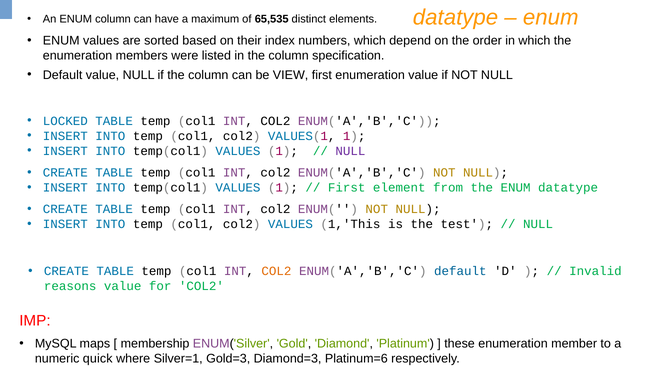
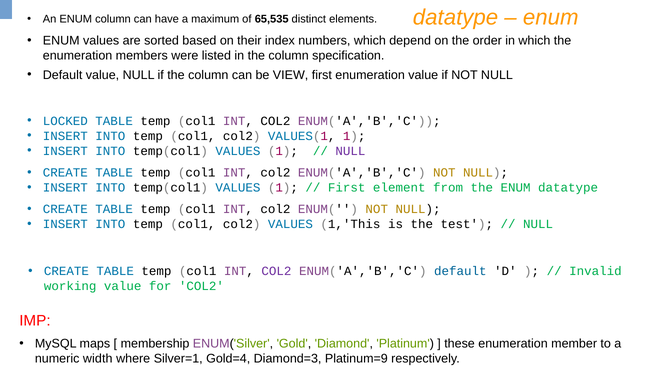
COL2 colour: orange -> purple (276, 271)
reasons: reasons -> working (70, 286)
quick: quick -> width (98, 359)
Gold=3: Gold=3 -> Gold=4 (228, 359)
Platinum=6: Platinum=6 -> Platinum=9 (356, 359)
